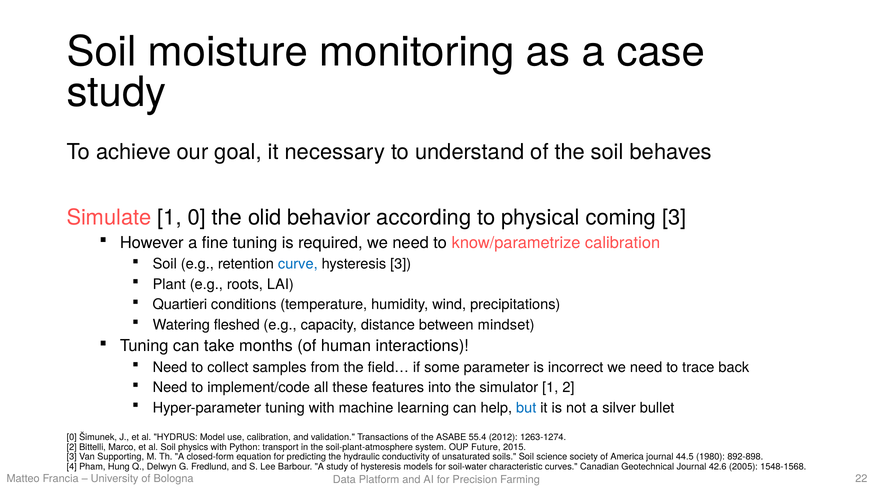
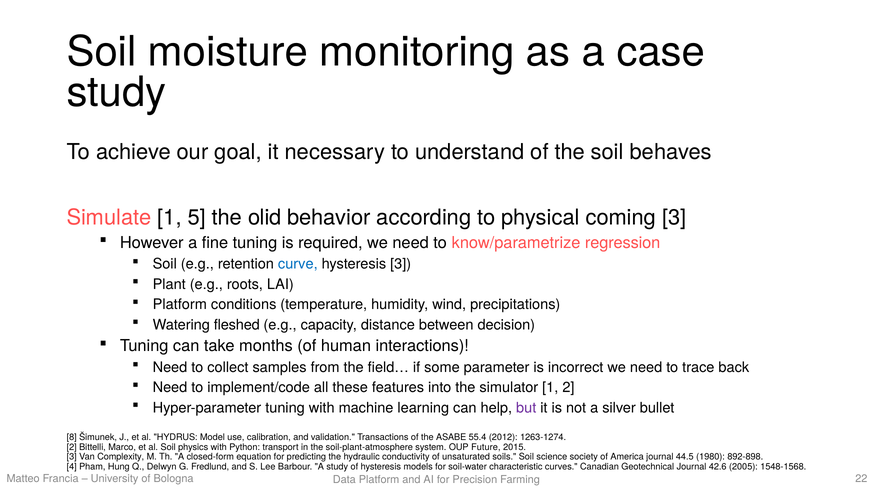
1 0: 0 -> 5 (197, 217)
know/parametrize calibration: calibration -> regression (623, 242)
Quartieri: Quartieri -> Platform (180, 304)
mindset: mindset -> decision (506, 325)
but colour: blue -> purple (526, 408)
0: 0 -> 8 (72, 437)
Supporting: Supporting -> Complexity (121, 457)
